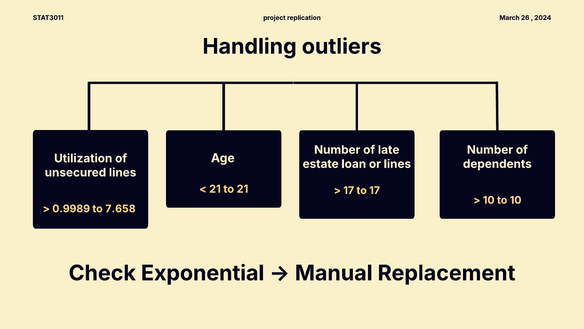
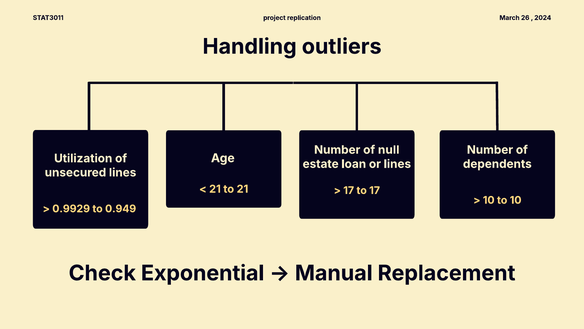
late: late -> null (389, 150)
0.9989: 0.9989 -> 0.9929 (71, 208)
7.658: 7.658 -> 0.949 (121, 208)
